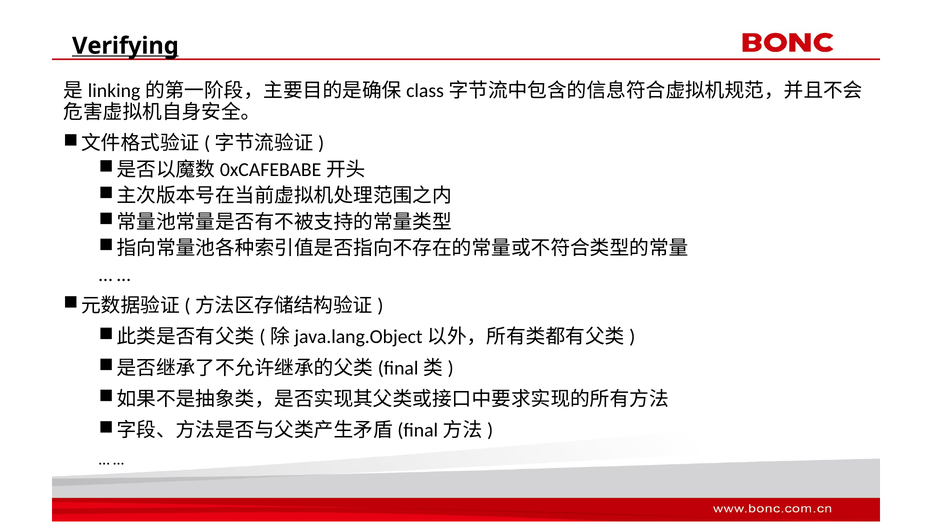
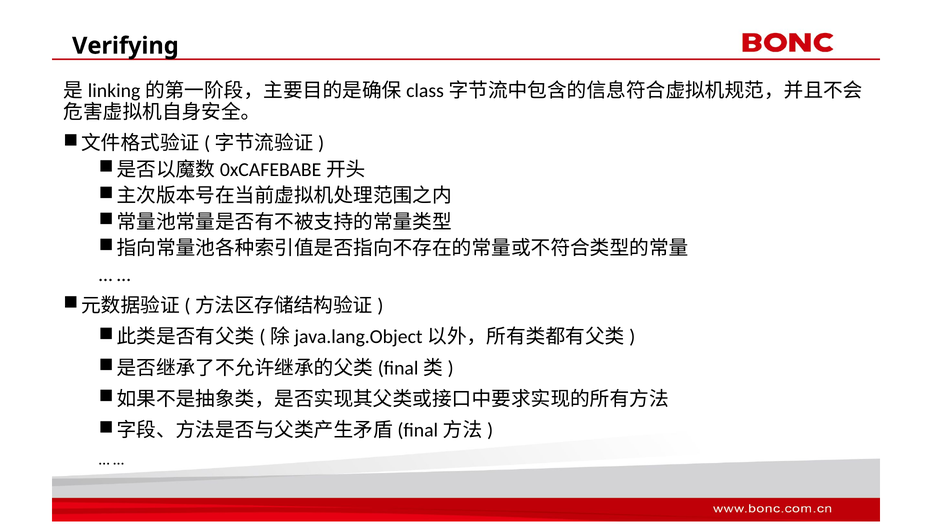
Verifying underline: present -> none (125, 46)
